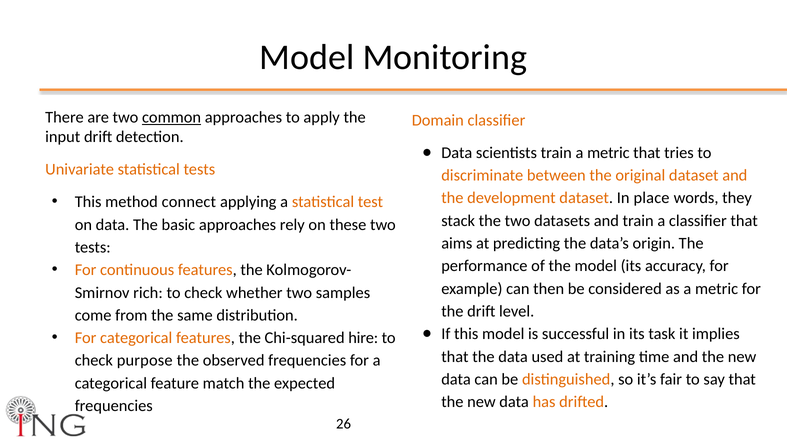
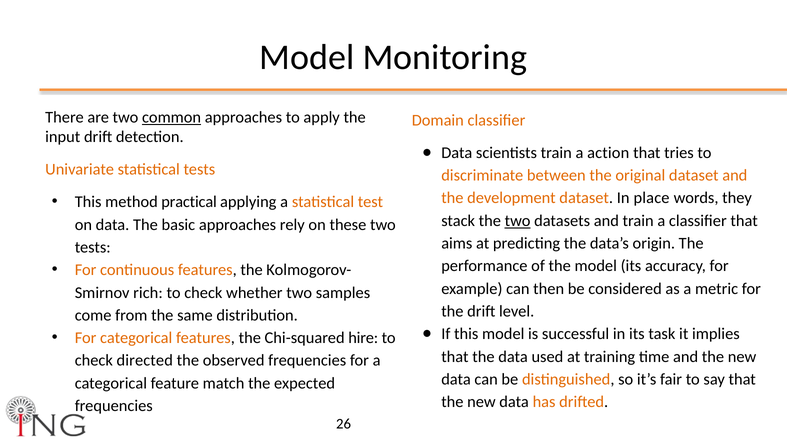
train a metric: metric -> action (608, 153)
connect: connect -> practical (189, 202)
two underline: none -> present (518, 221)
purpose: purpose -> directed (145, 360)
